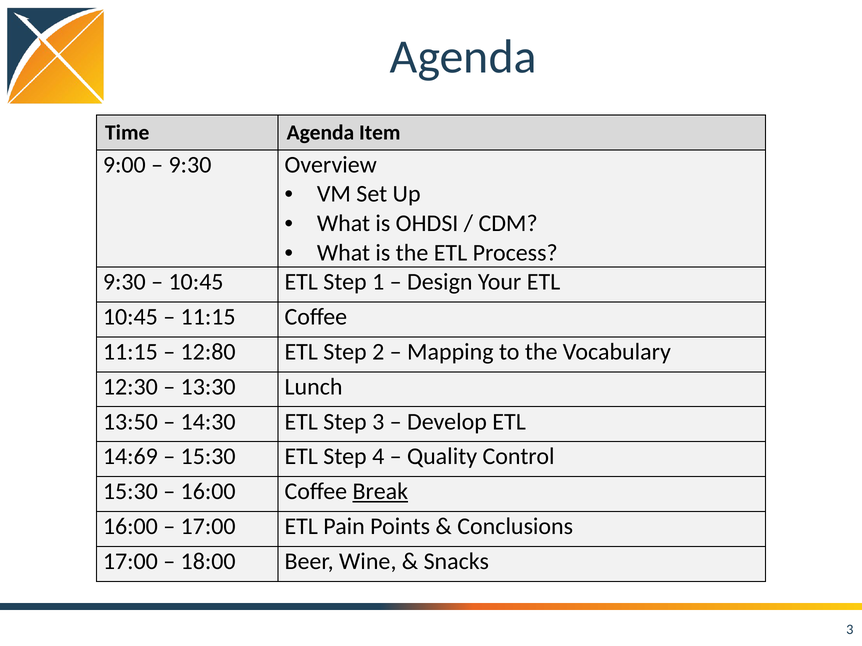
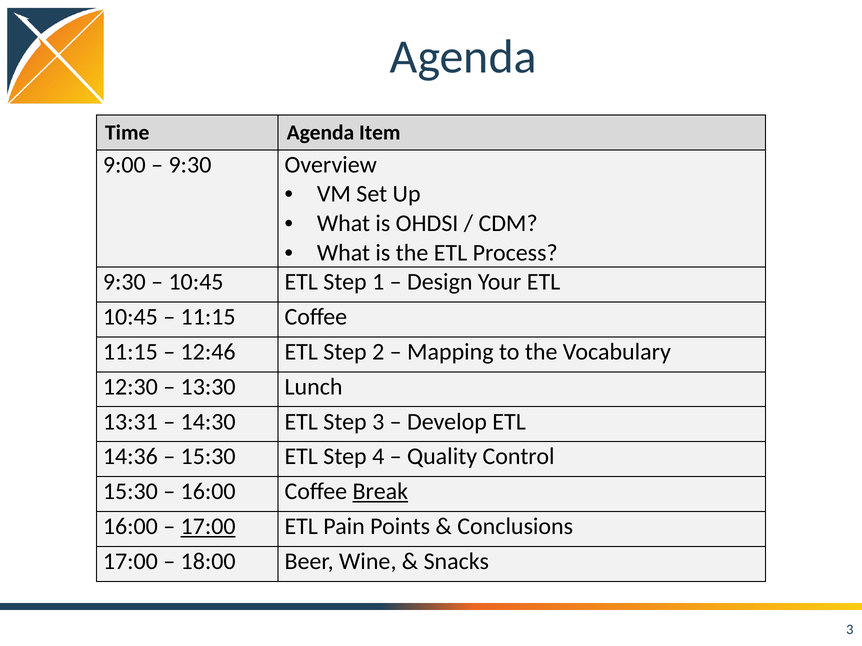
12:80: 12:80 -> 12:46 (208, 352)
13:50: 13:50 -> 13:31 (130, 422)
14:69: 14:69 -> 14:36 (130, 457)
17:00 underline: none -> present (208, 527)
